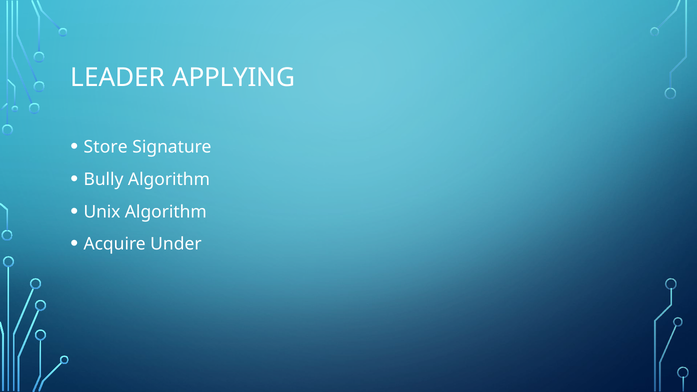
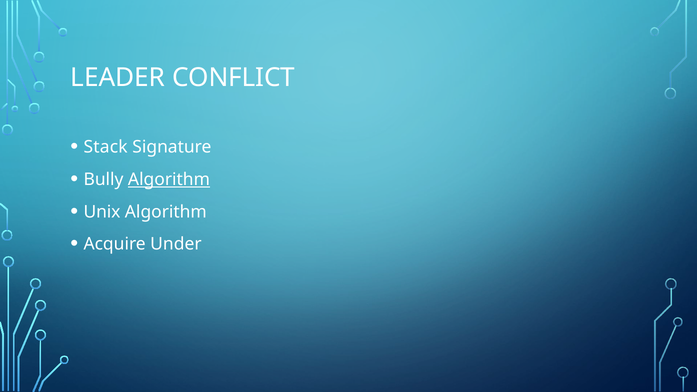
APPLYING: APPLYING -> CONFLICT (234, 77)
Store: Store -> Stack (106, 147)
Algorithm underline: none -> present (169, 179)
